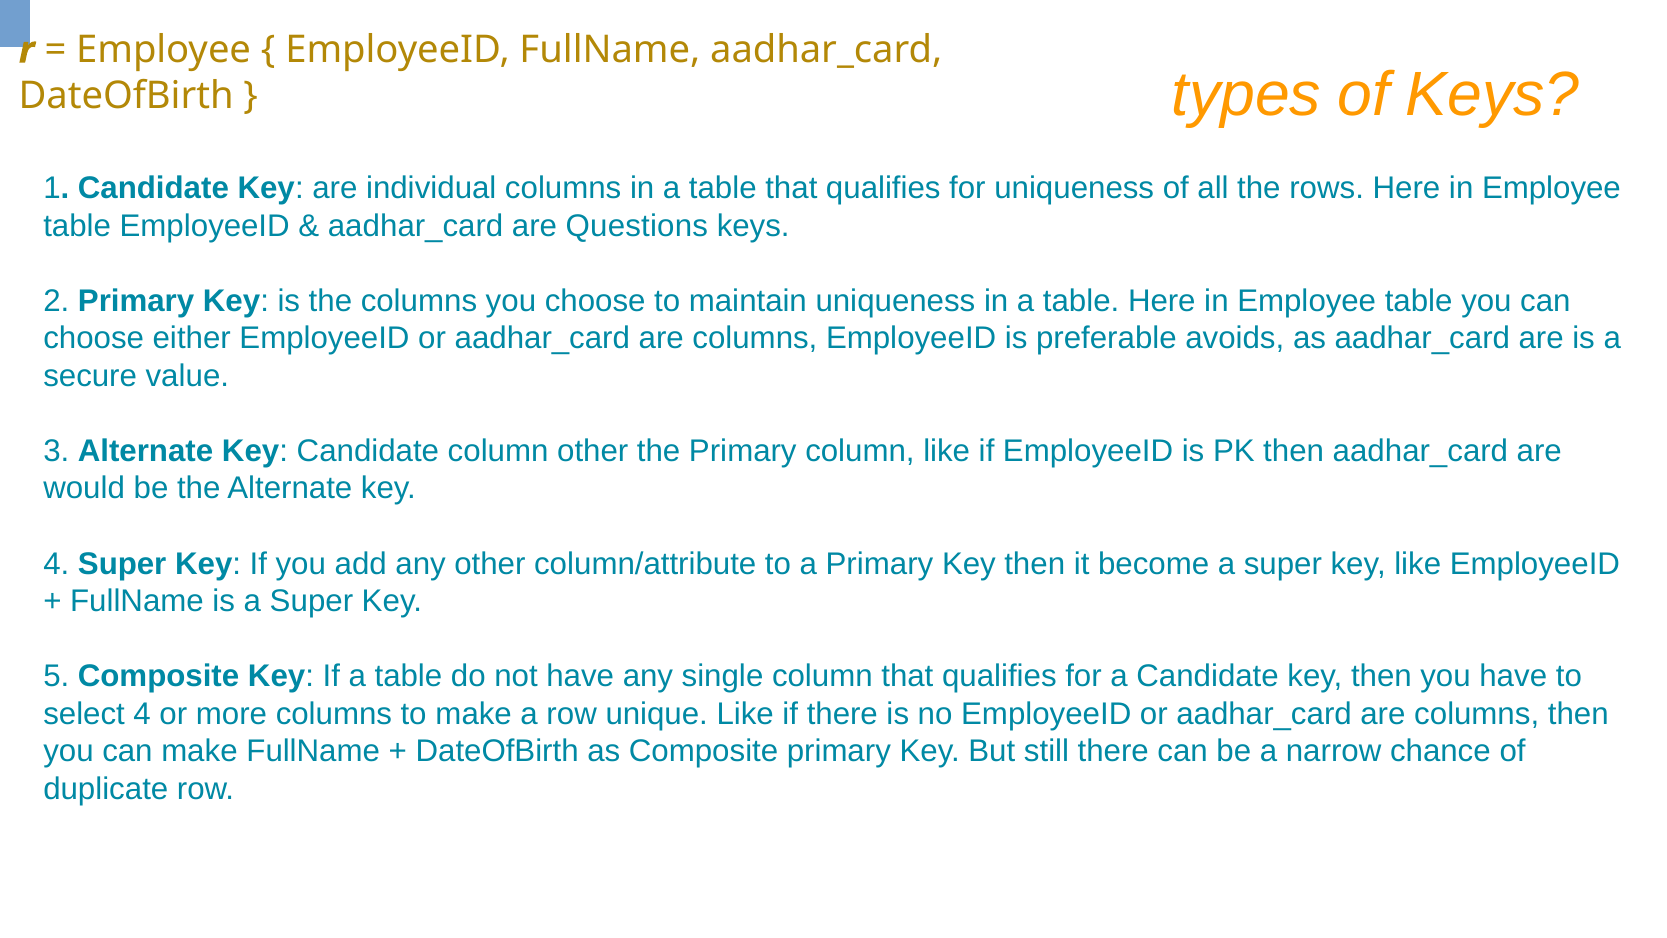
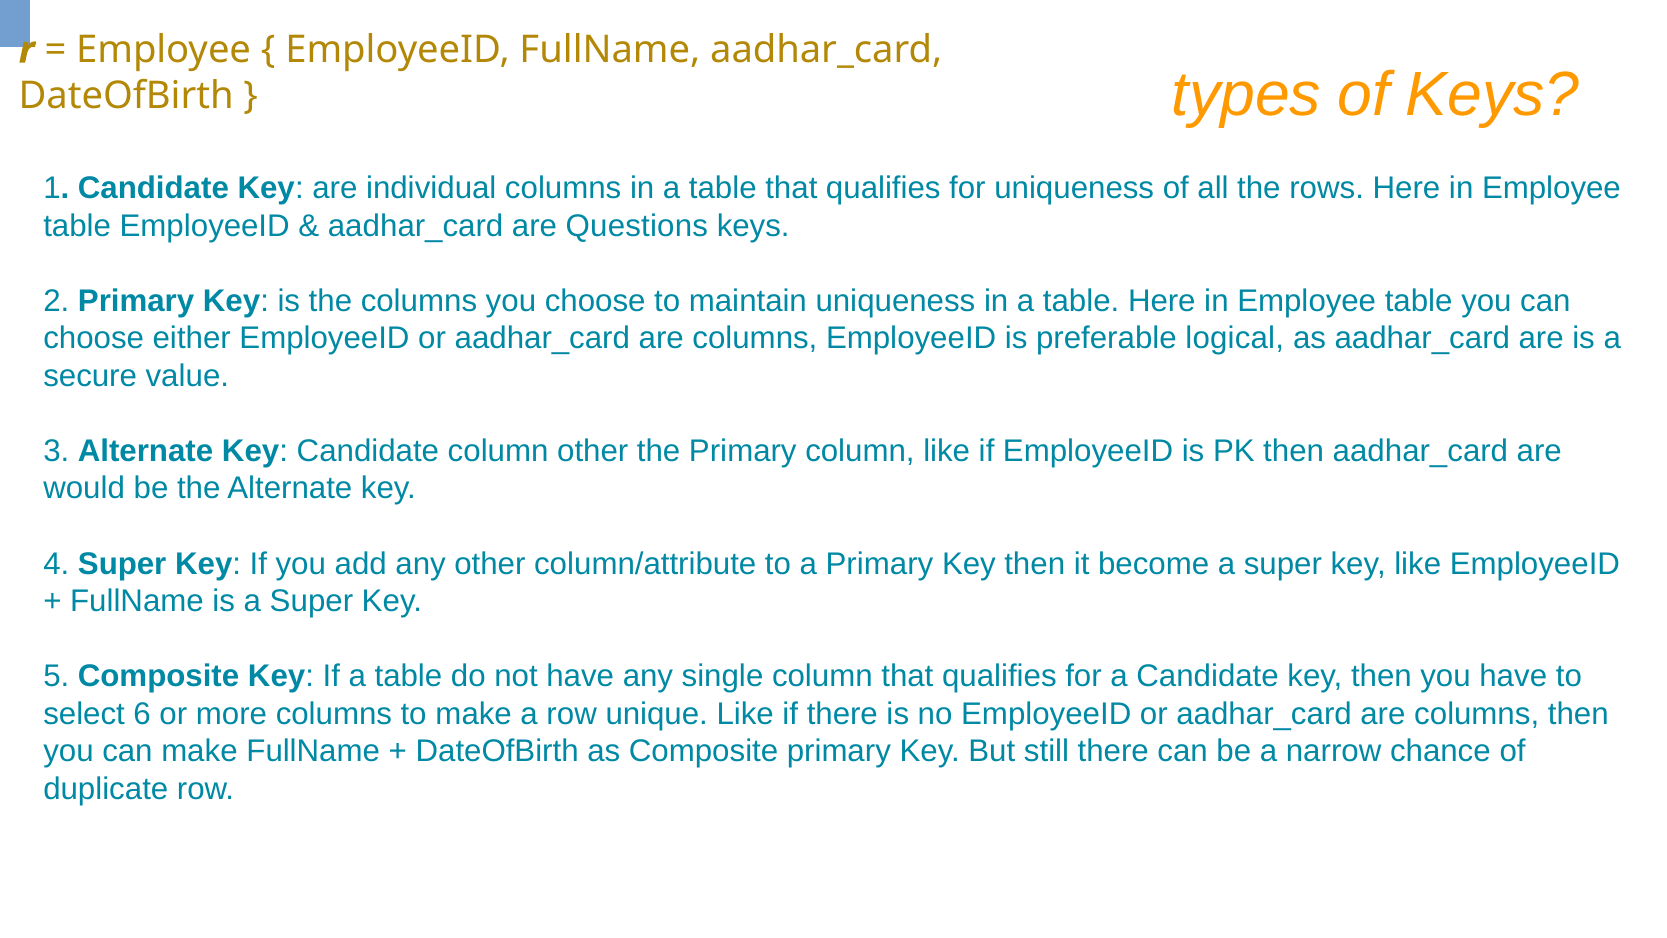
avoids: avoids -> logical (1235, 338)
select 4: 4 -> 6 (142, 714)
